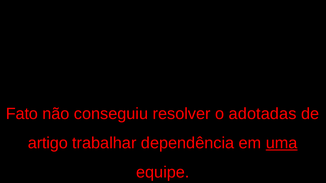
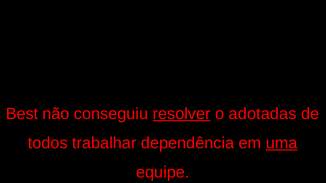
Fato: Fato -> Best (22, 114)
resolver underline: none -> present (182, 114)
artigo: artigo -> todos (48, 143)
